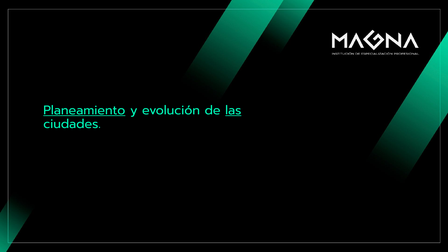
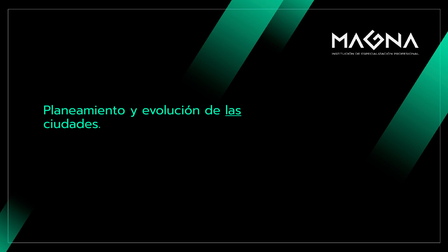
Planeamiento underline: present -> none (84, 110)
